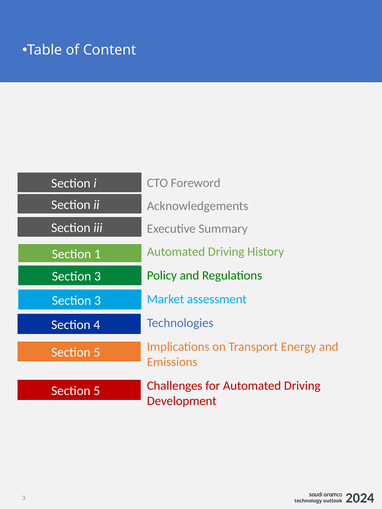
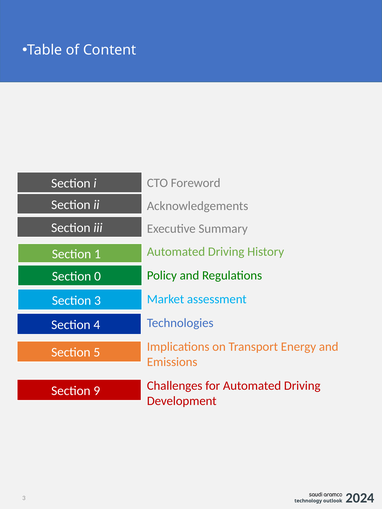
3: 3 -> 0 (97, 277)
5: 5 -> 9 (97, 391)
